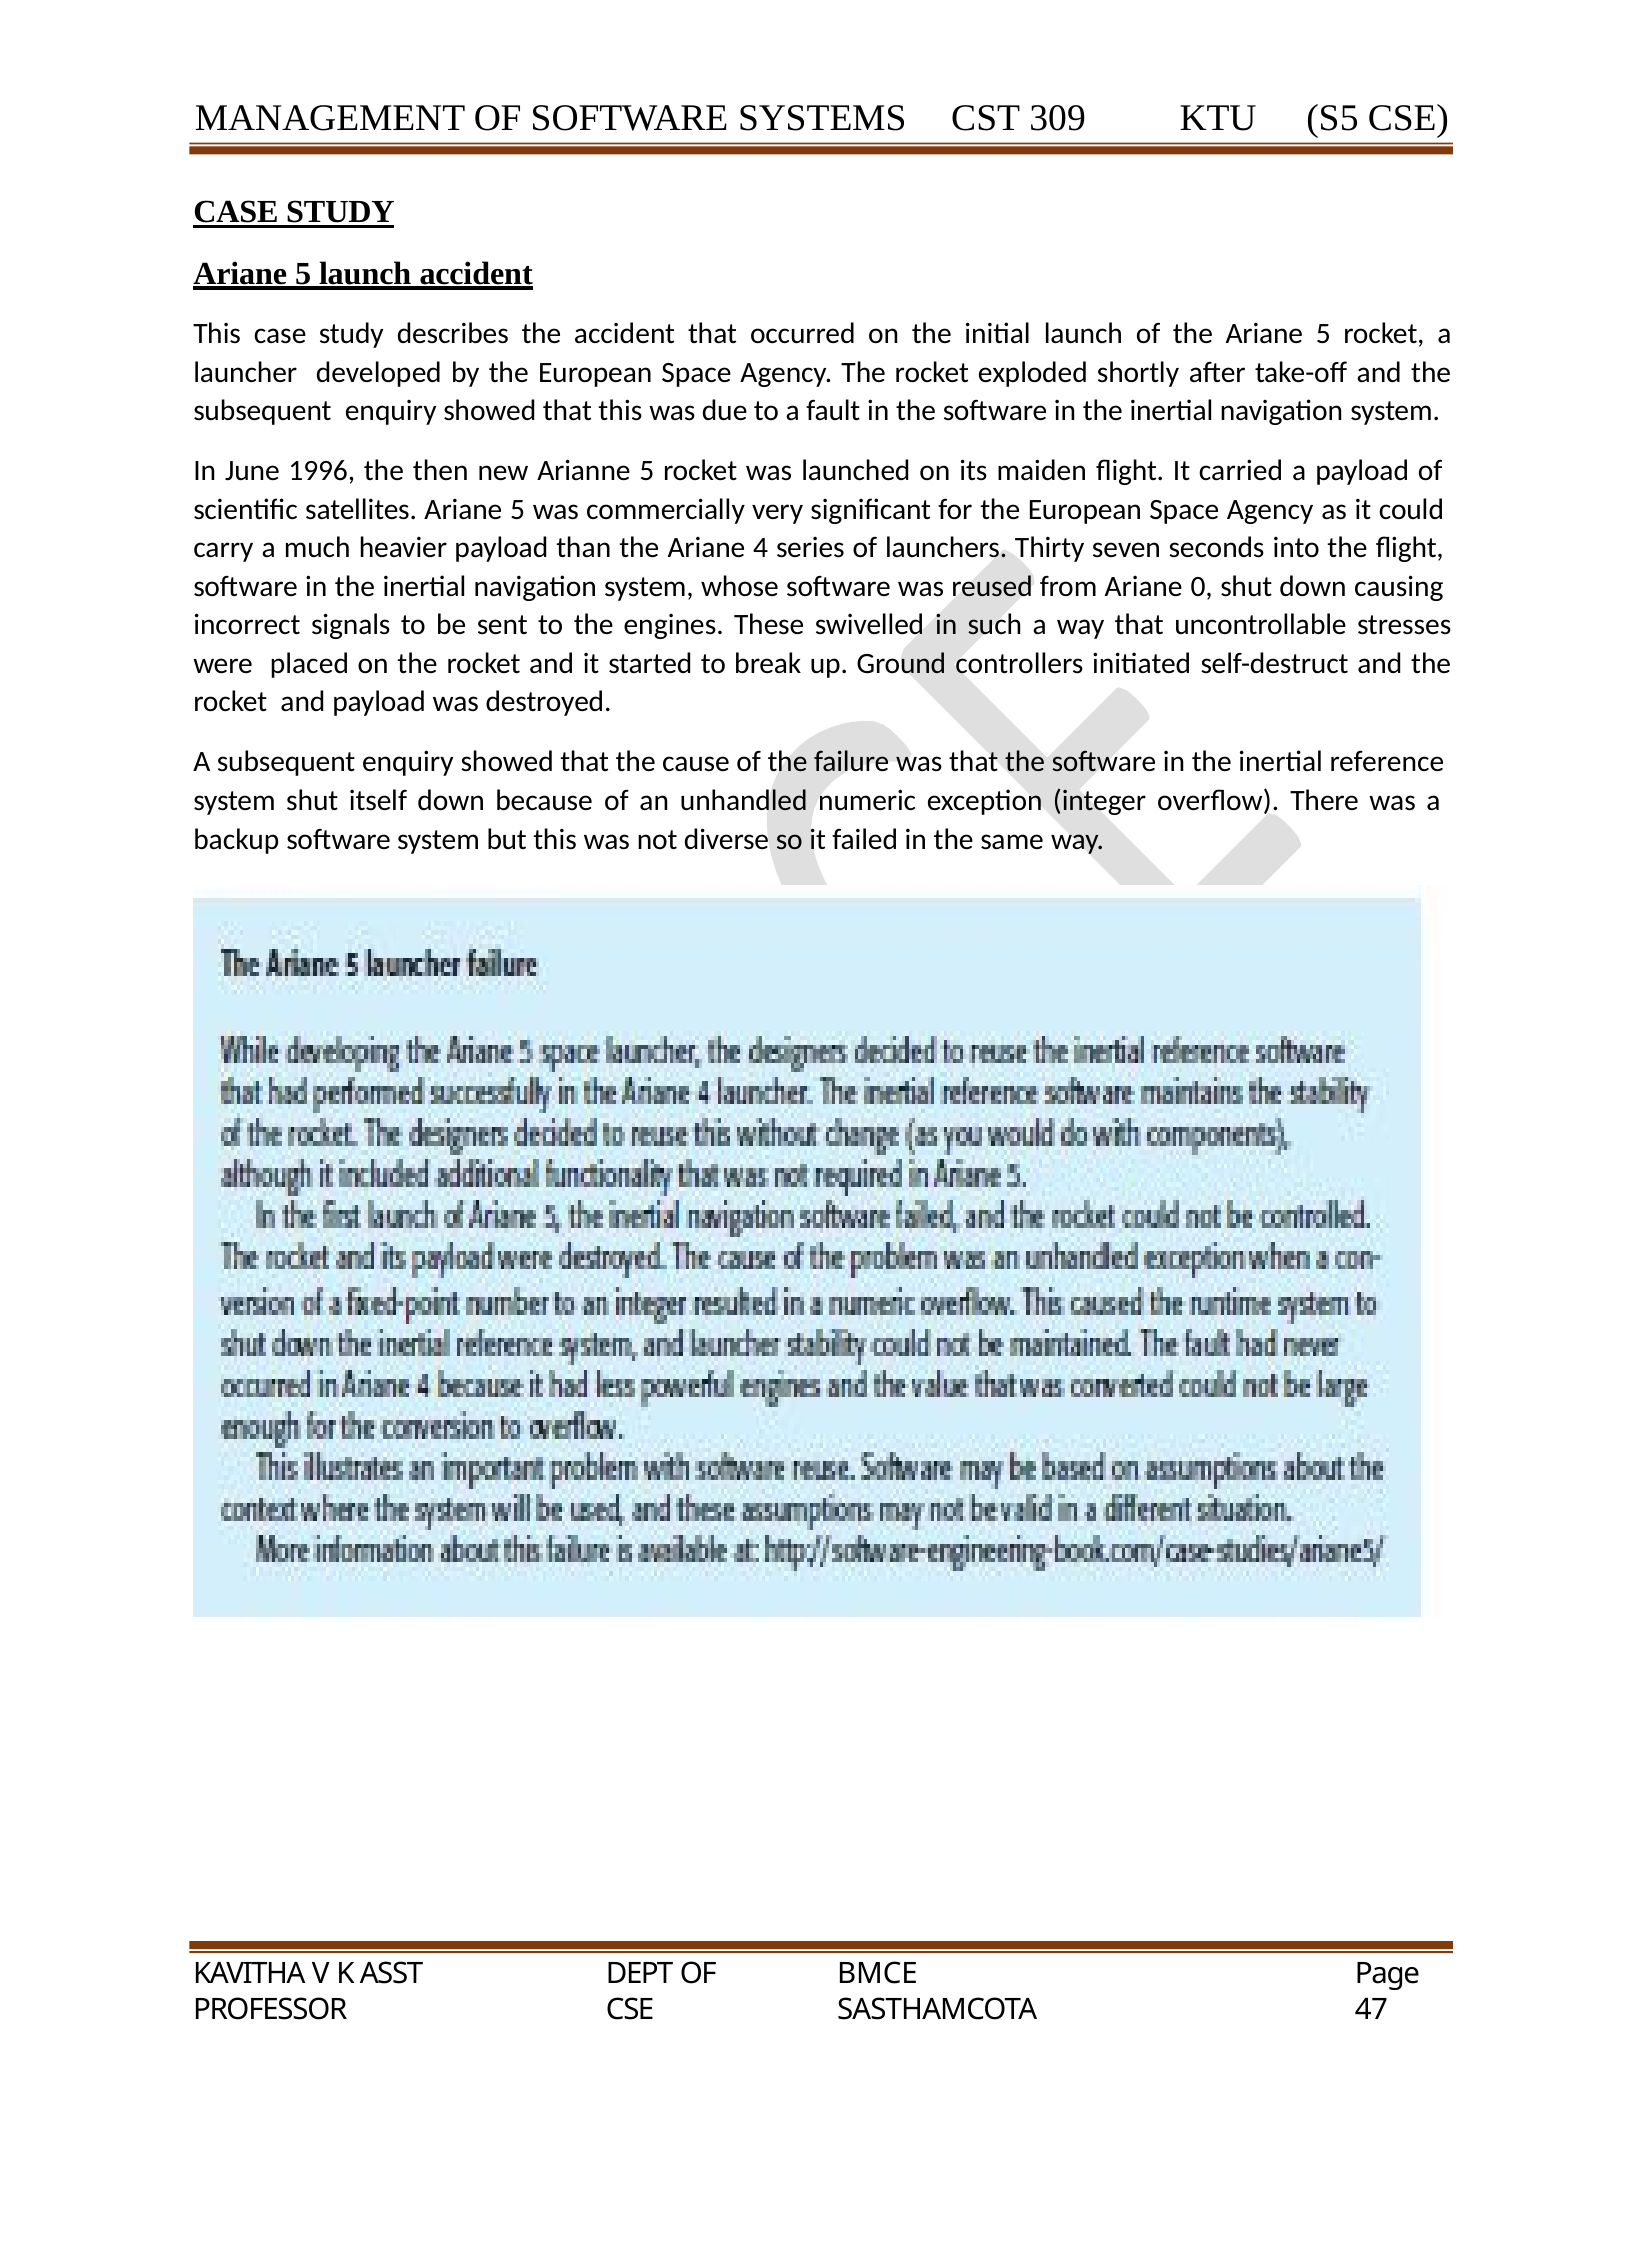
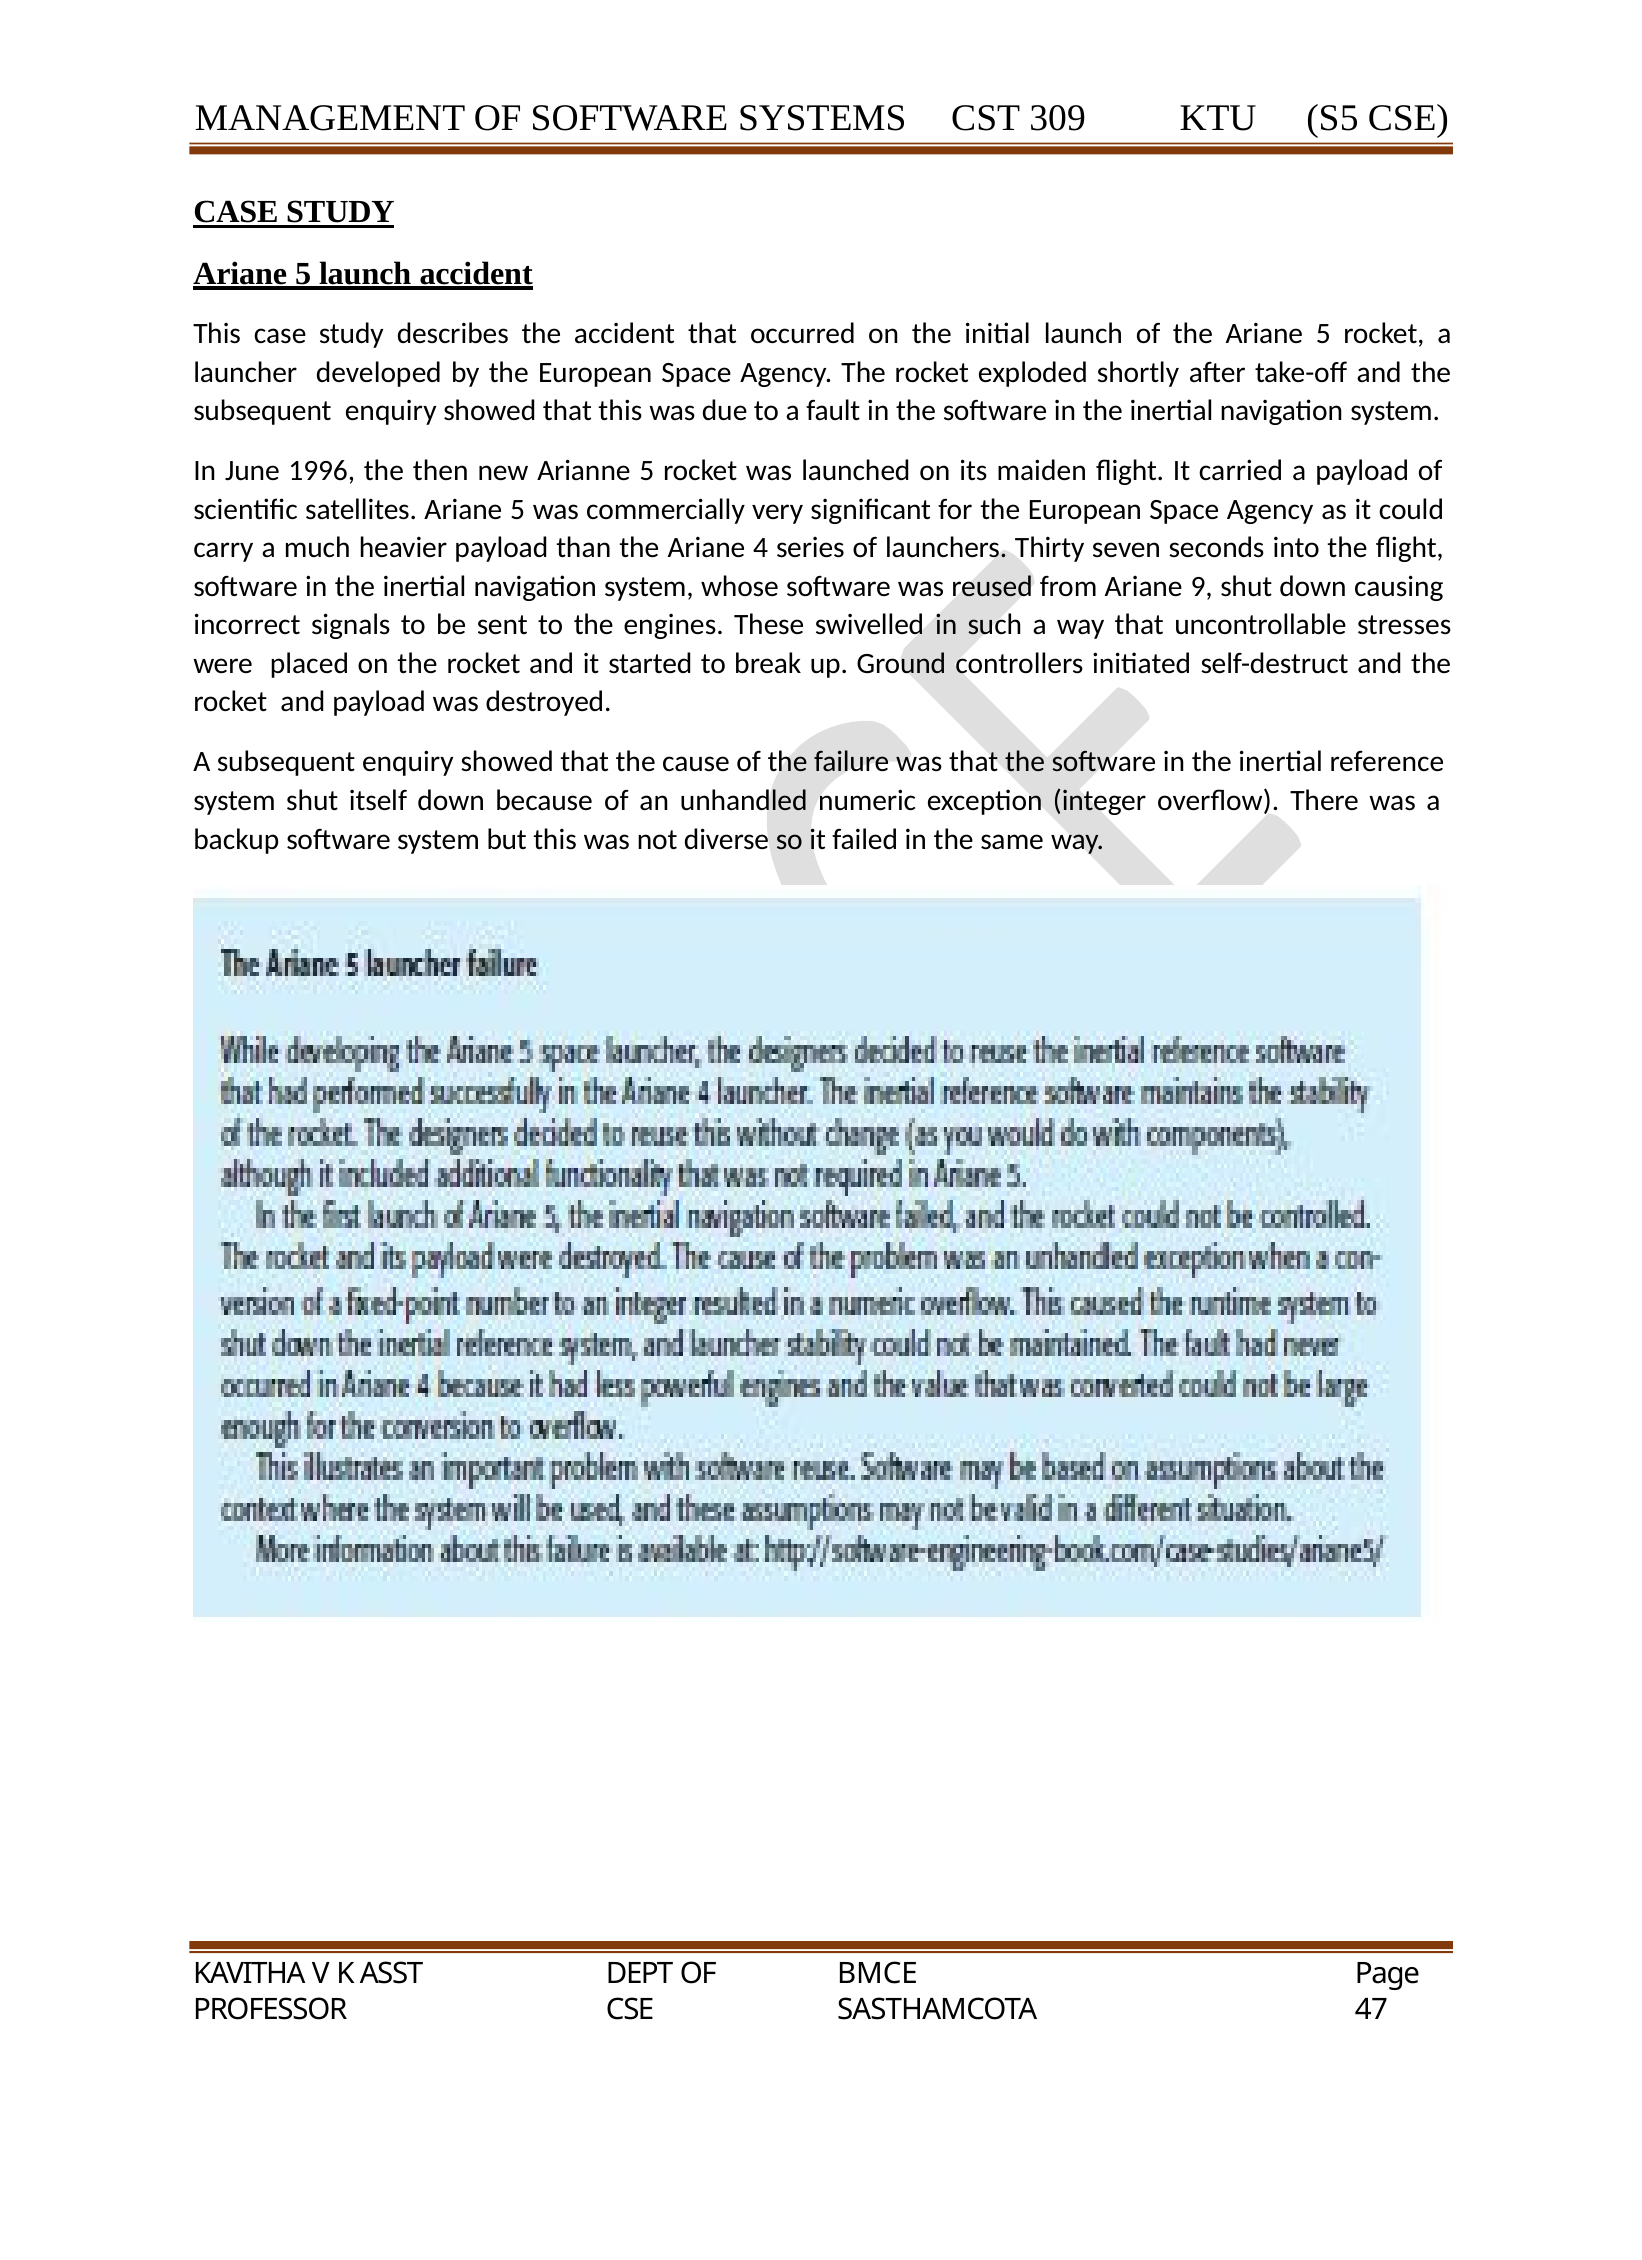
0: 0 -> 9 (1202, 587)
